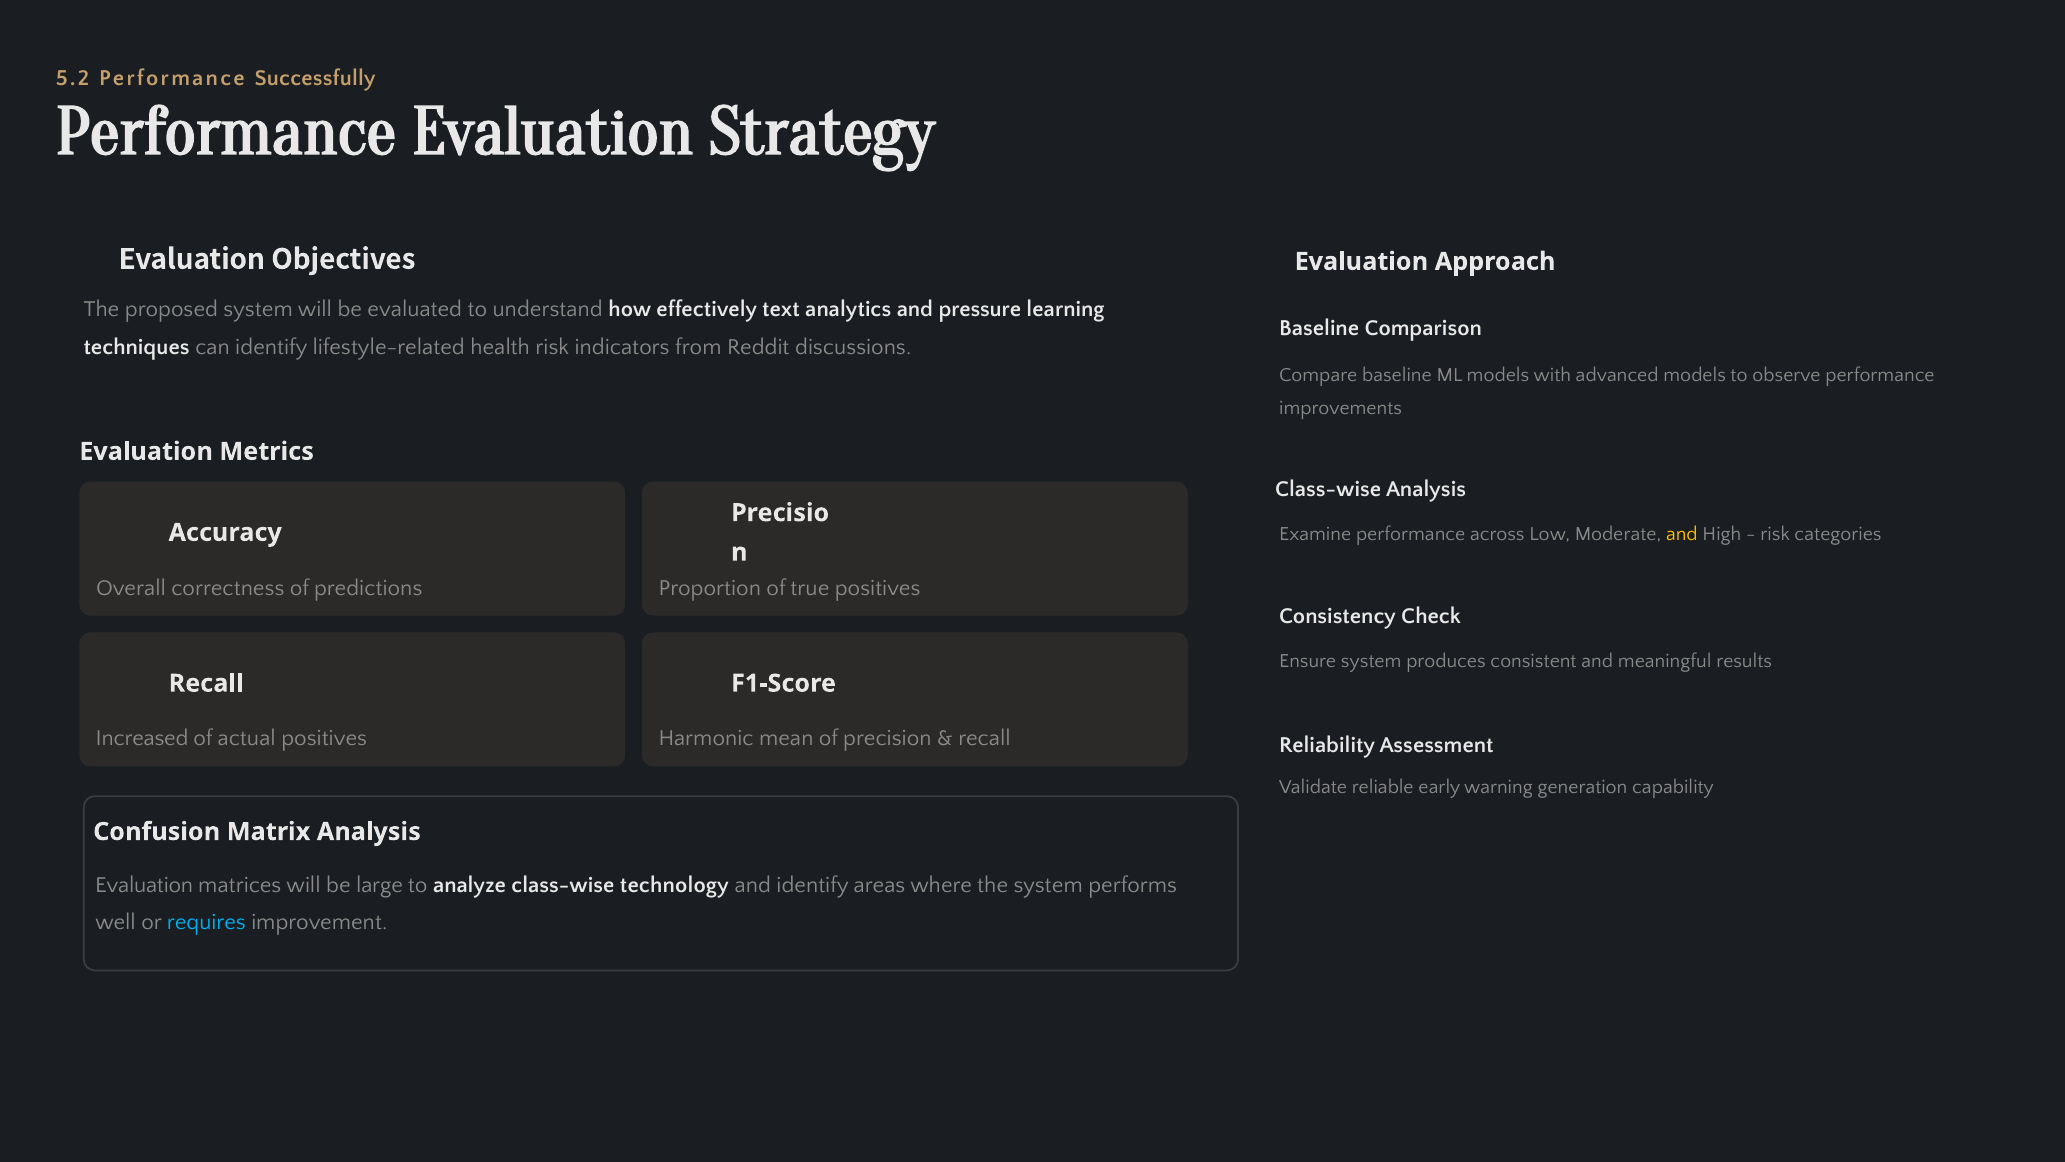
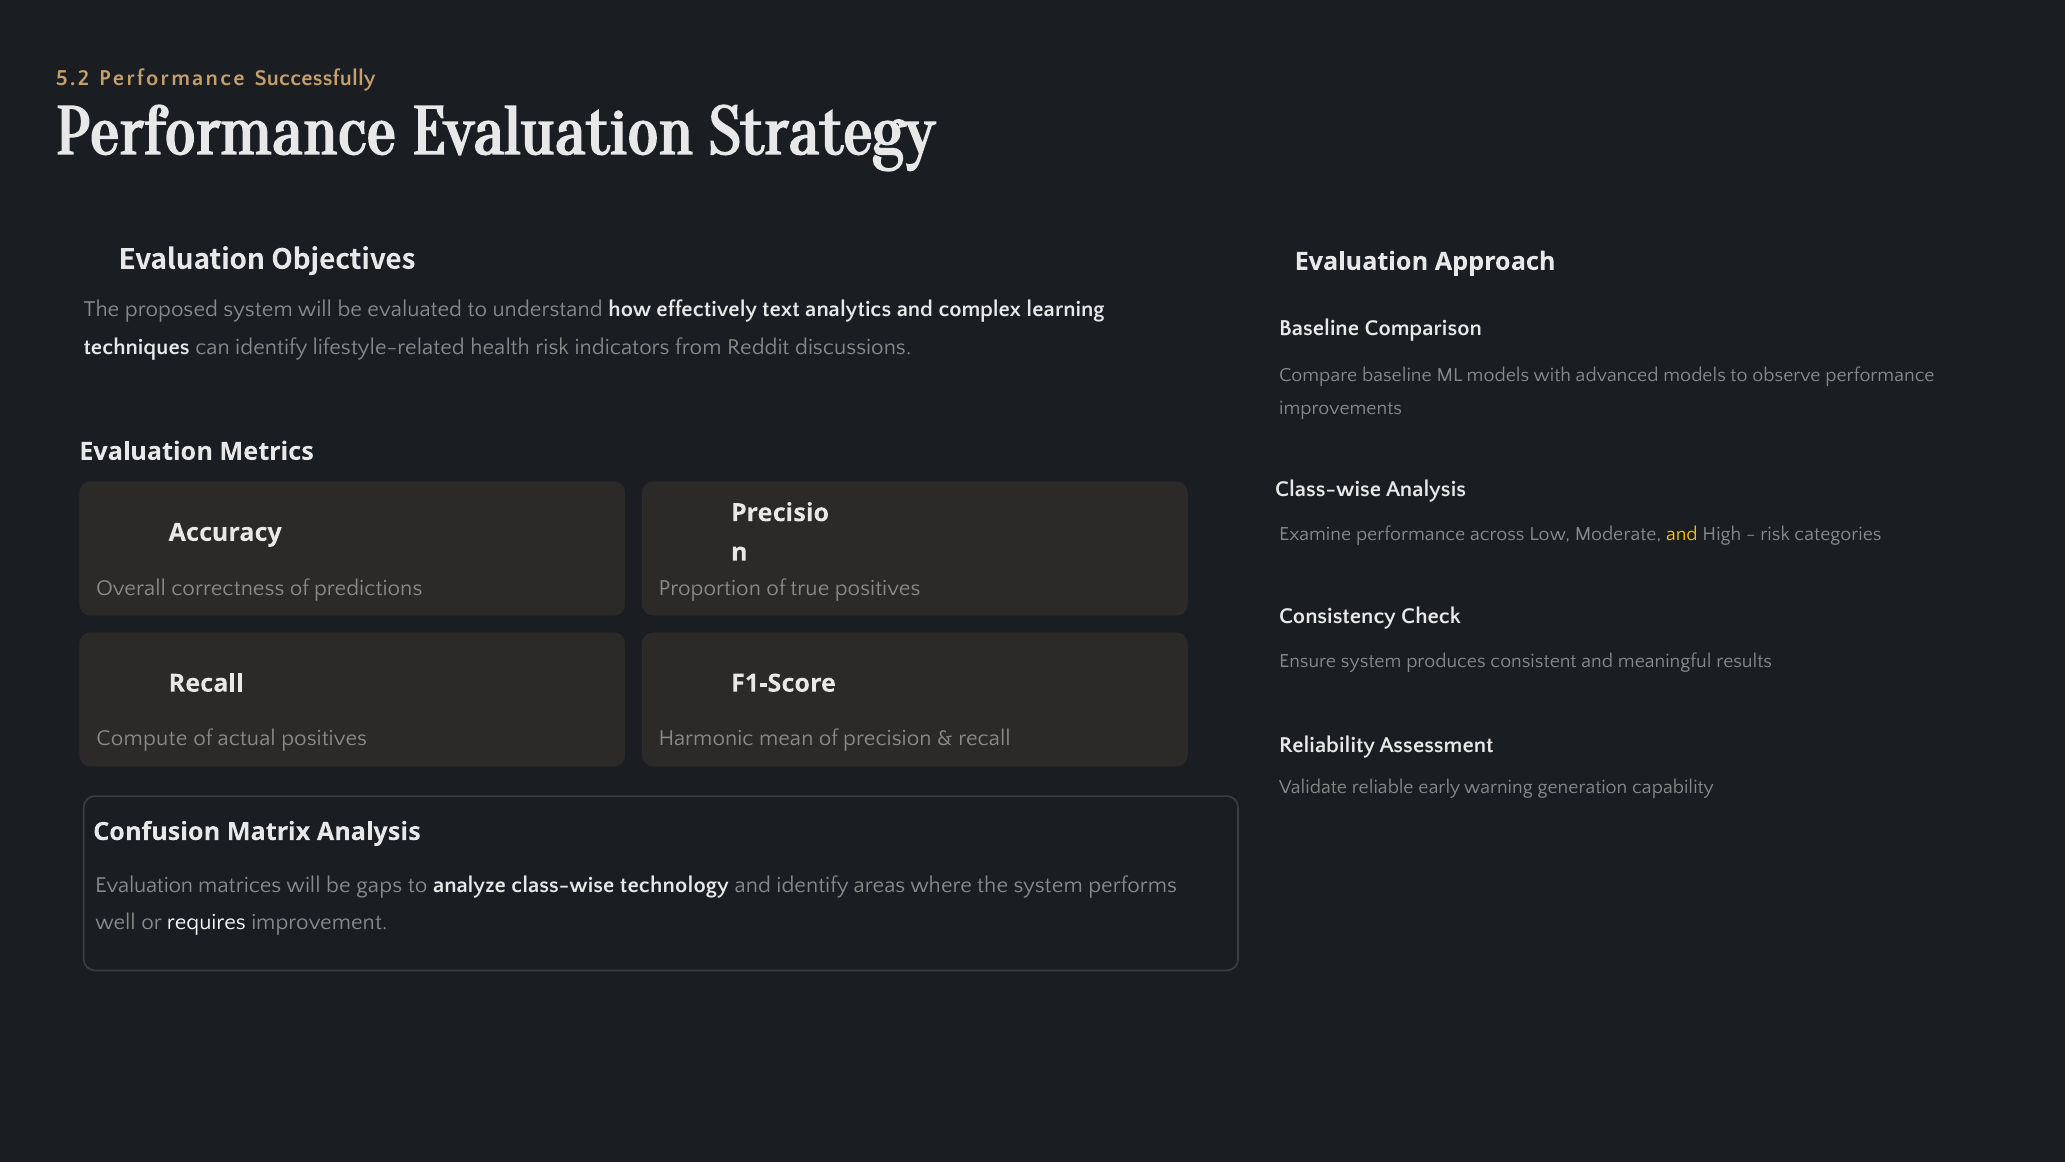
pressure: pressure -> complex (980, 309)
Increased: Increased -> Compute (142, 738)
large: large -> gaps (379, 885)
requires colour: light blue -> white (206, 922)
